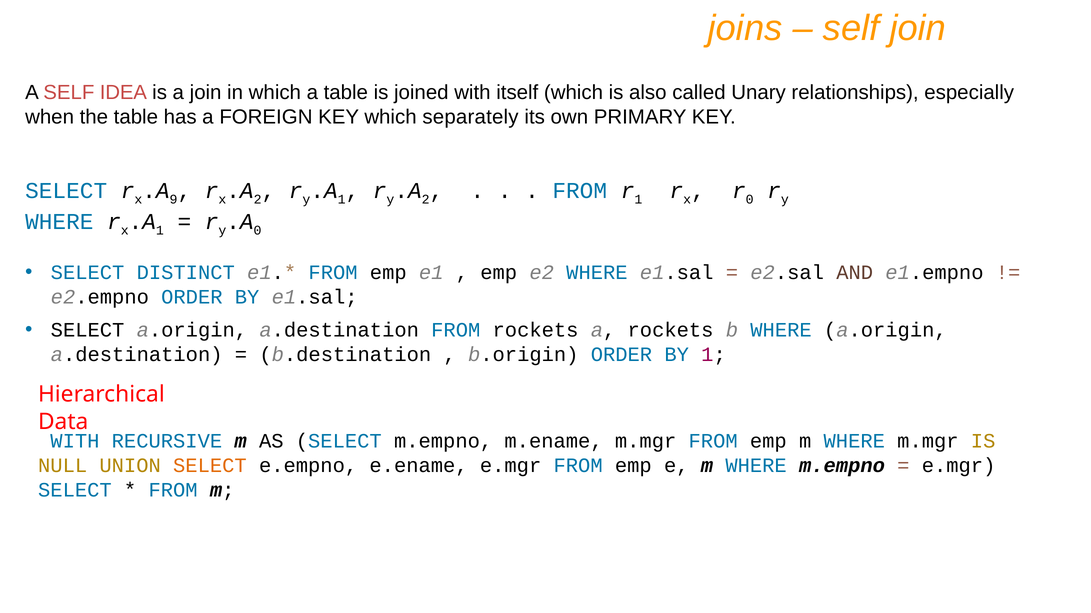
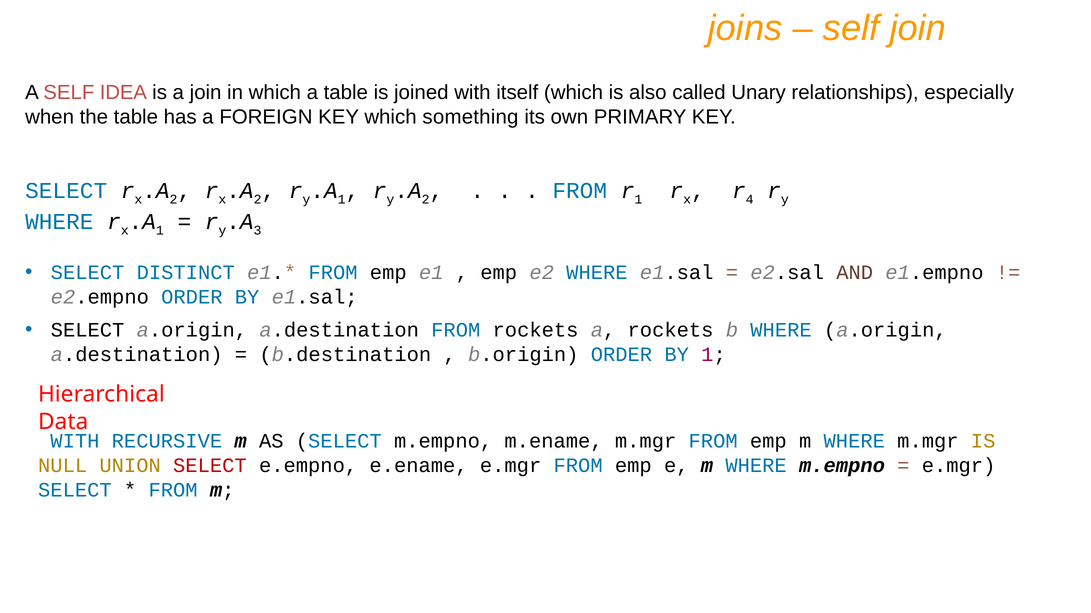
separately: separately -> something (470, 117)
9: 9 -> 2 (174, 200)
0: 0 -> 4 (750, 200)
0: 0 -> 3 (258, 231)
SELECT colour: orange -> red (210, 466)
